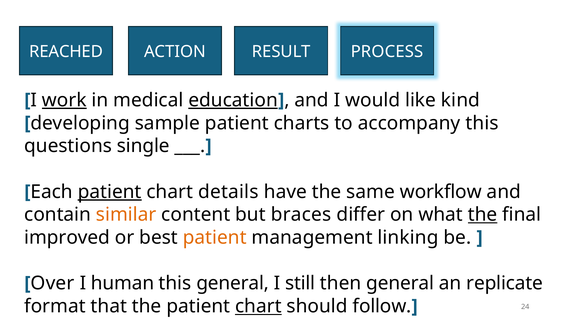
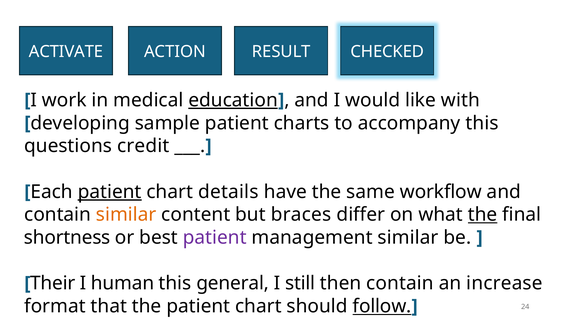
REACHED: REACHED -> ACTIVATE (66, 52)
PROCESS: PROCESS -> CHECKED (387, 52)
work underline: present -> none (64, 100)
kind: kind -> with (460, 100)
single: single -> credit (143, 146)
improved: improved -> shortness (67, 238)
patient colour: orange -> purple (215, 238)
management linking: linking -> similar (408, 238)
Over: Over -> Their (53, 284)
then general: general -> contain (400, 284)
replicate: replicate -> increase (504, 284)
chart underline: present -> none (258, 307)
follow underline: none -> present (382, 307)
